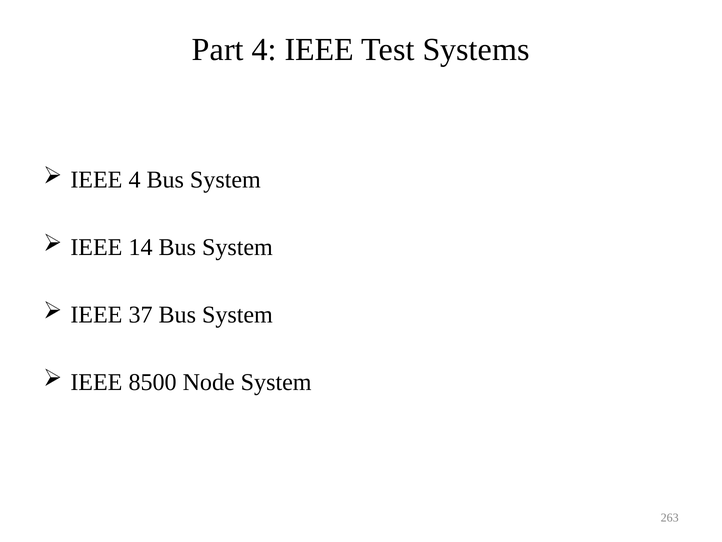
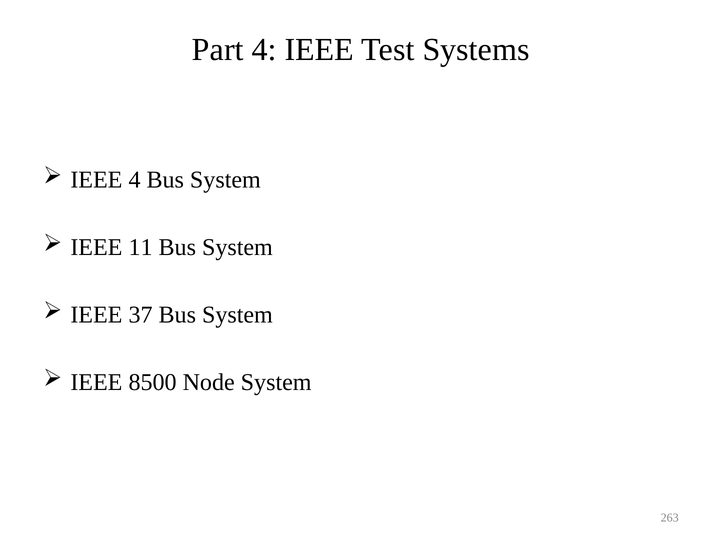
14: 14 -> 11 (141, 247)
